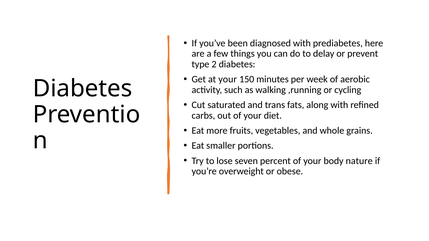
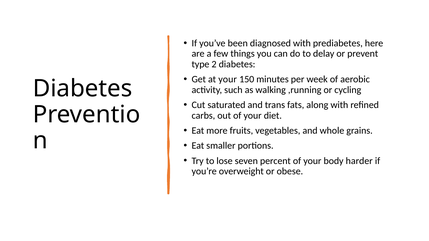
nature: nature -> harder (359, 161)
